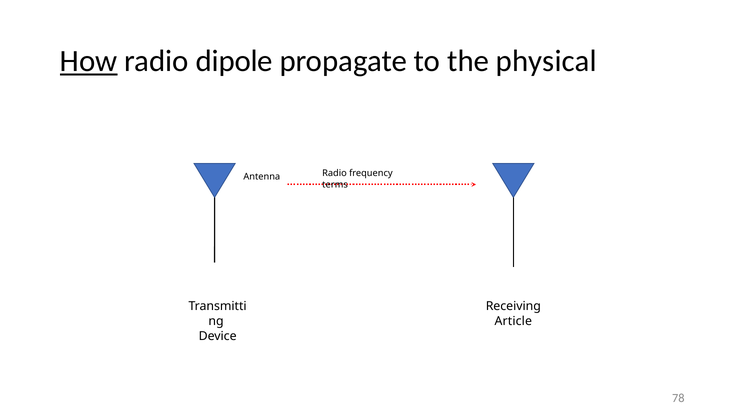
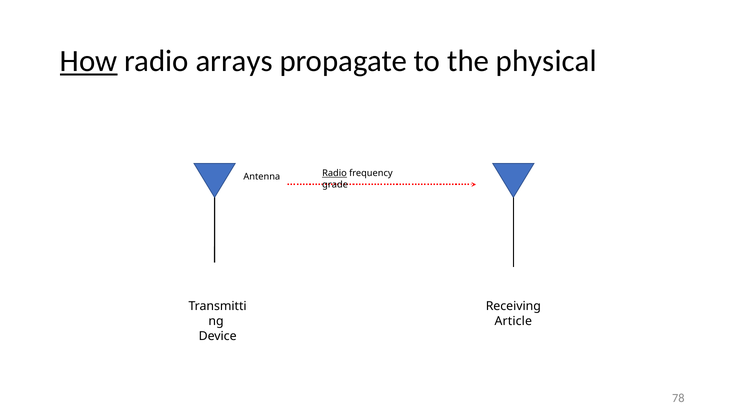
dipole: dipole -> arrays (234, 61)
Radio underline: none -> present (334, 173)
terms: terms -> grade (335, 184)
